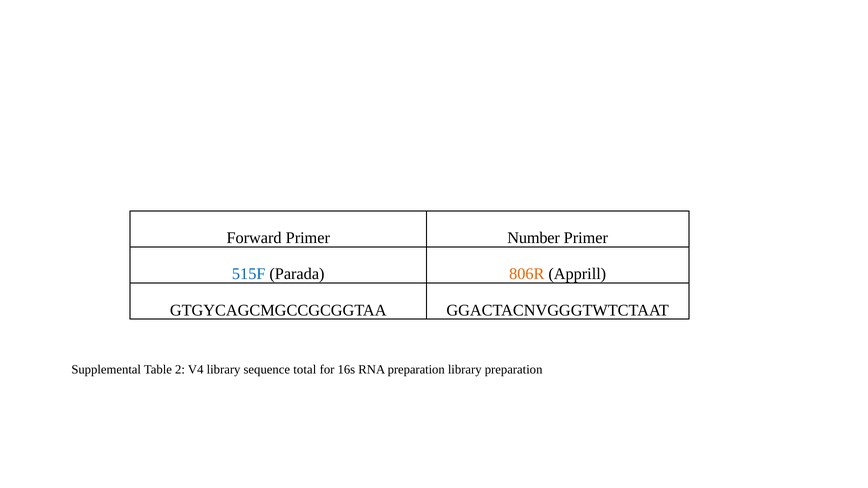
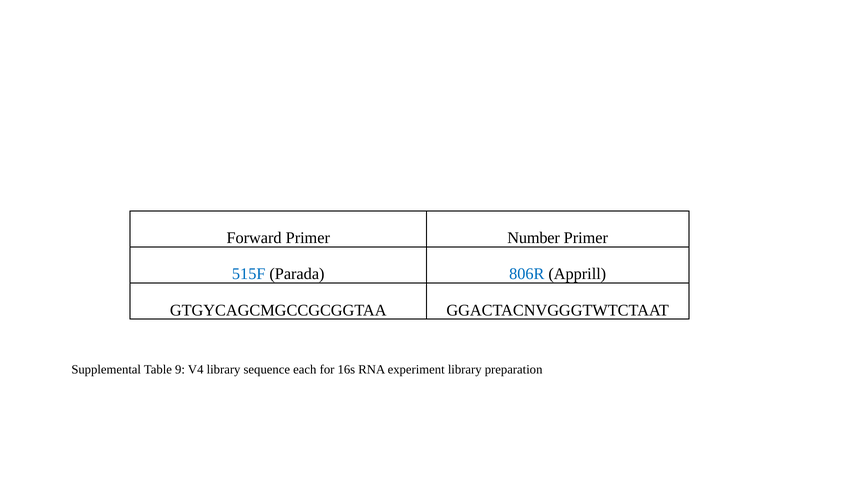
806R colour: orange -> blue (527, 274)
2: 2 -> 9 (180, 370)
total: total -> each (305, 370)
RNA preparation: preparation -> experiment (416, 370)
